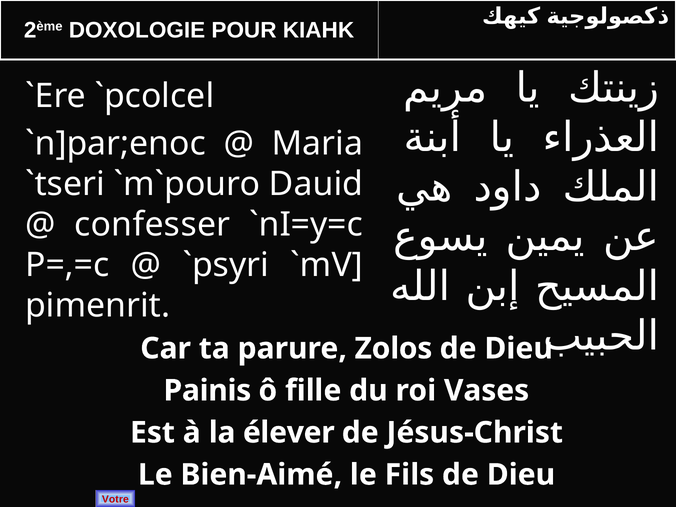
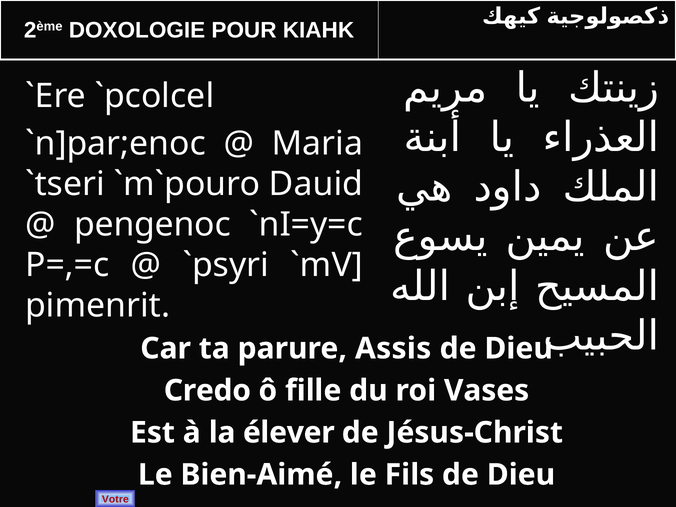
confesser: confesser -> pengenoc (152, 225)
Zolos: Zolos -> Assis (393, 348)
Painis: Painis -> Credo (207, 391)
